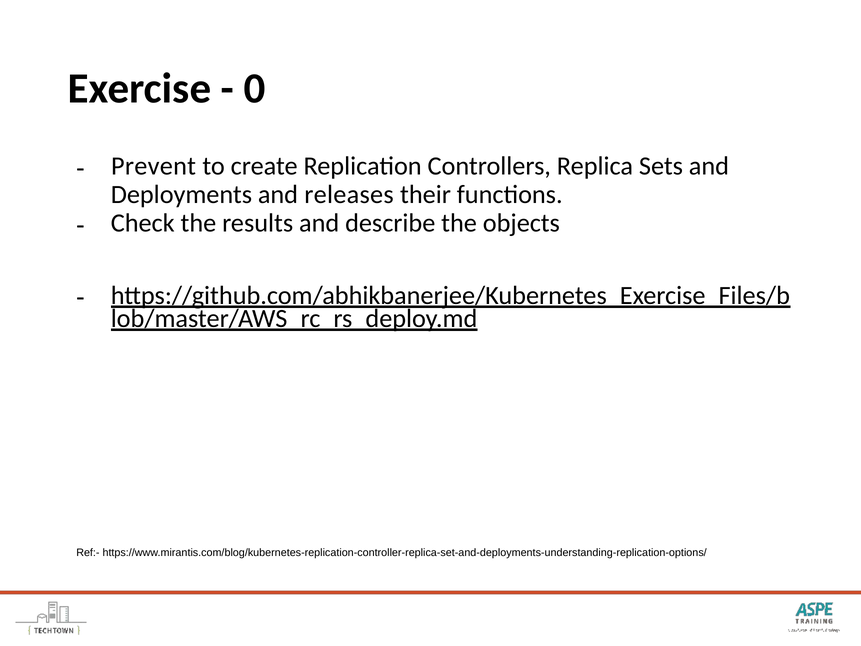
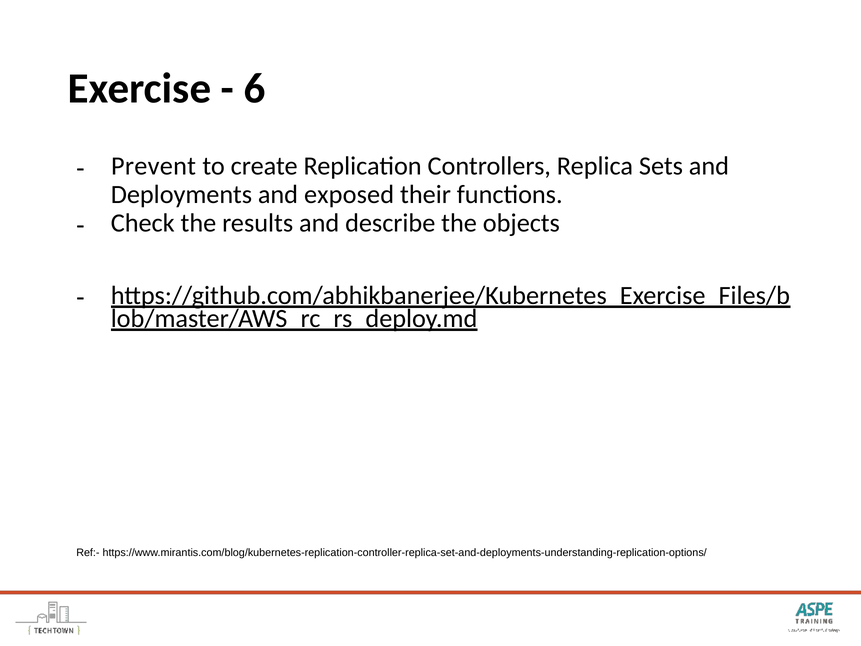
0: 0 -> 6 (255, 89)
releases: releases -> exposed (349, 195)
